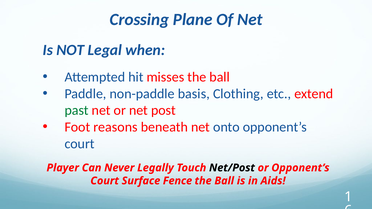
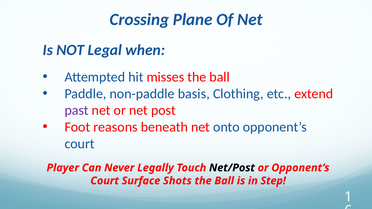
past colour: green -> purple (77, 111)
Fence: Fence -> Shots (177, 181)
Aids: Aids -> Step (273, 181)
